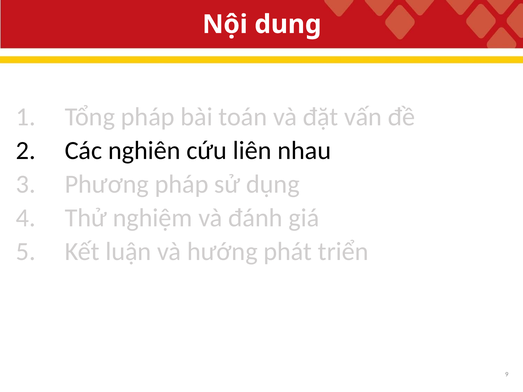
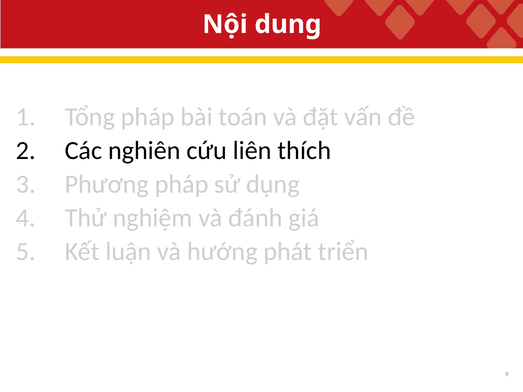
nhau: nhau -> thích (304, 151)
